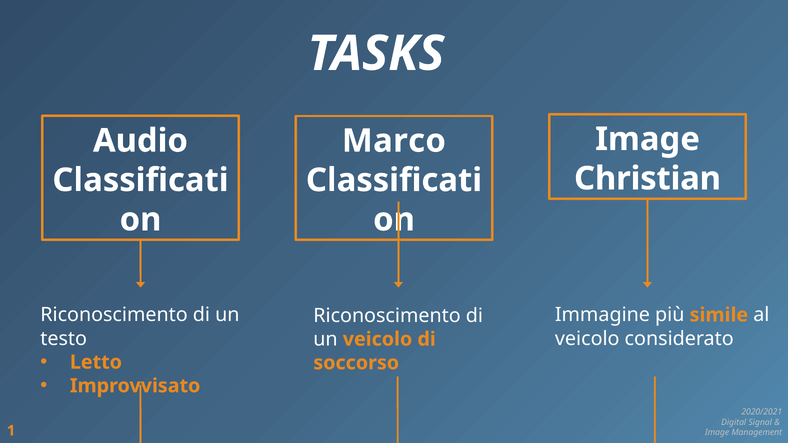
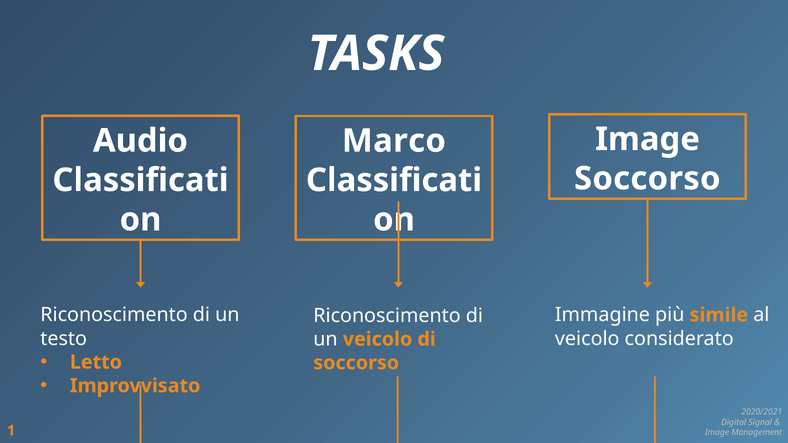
Christian: Christian -> Soccorso (647, 179)
